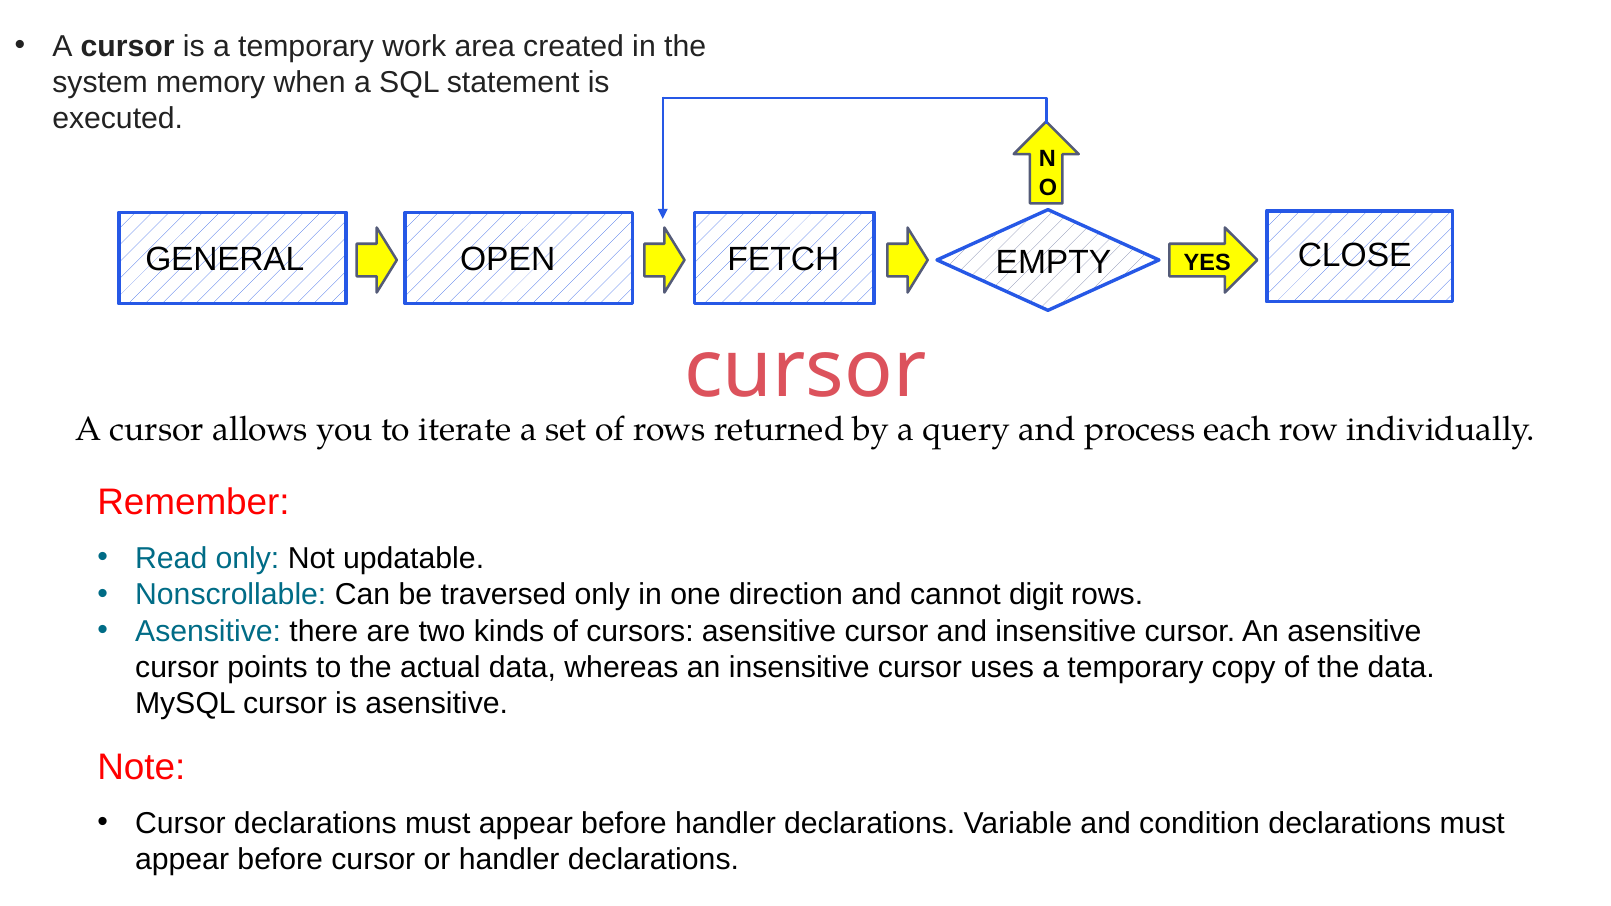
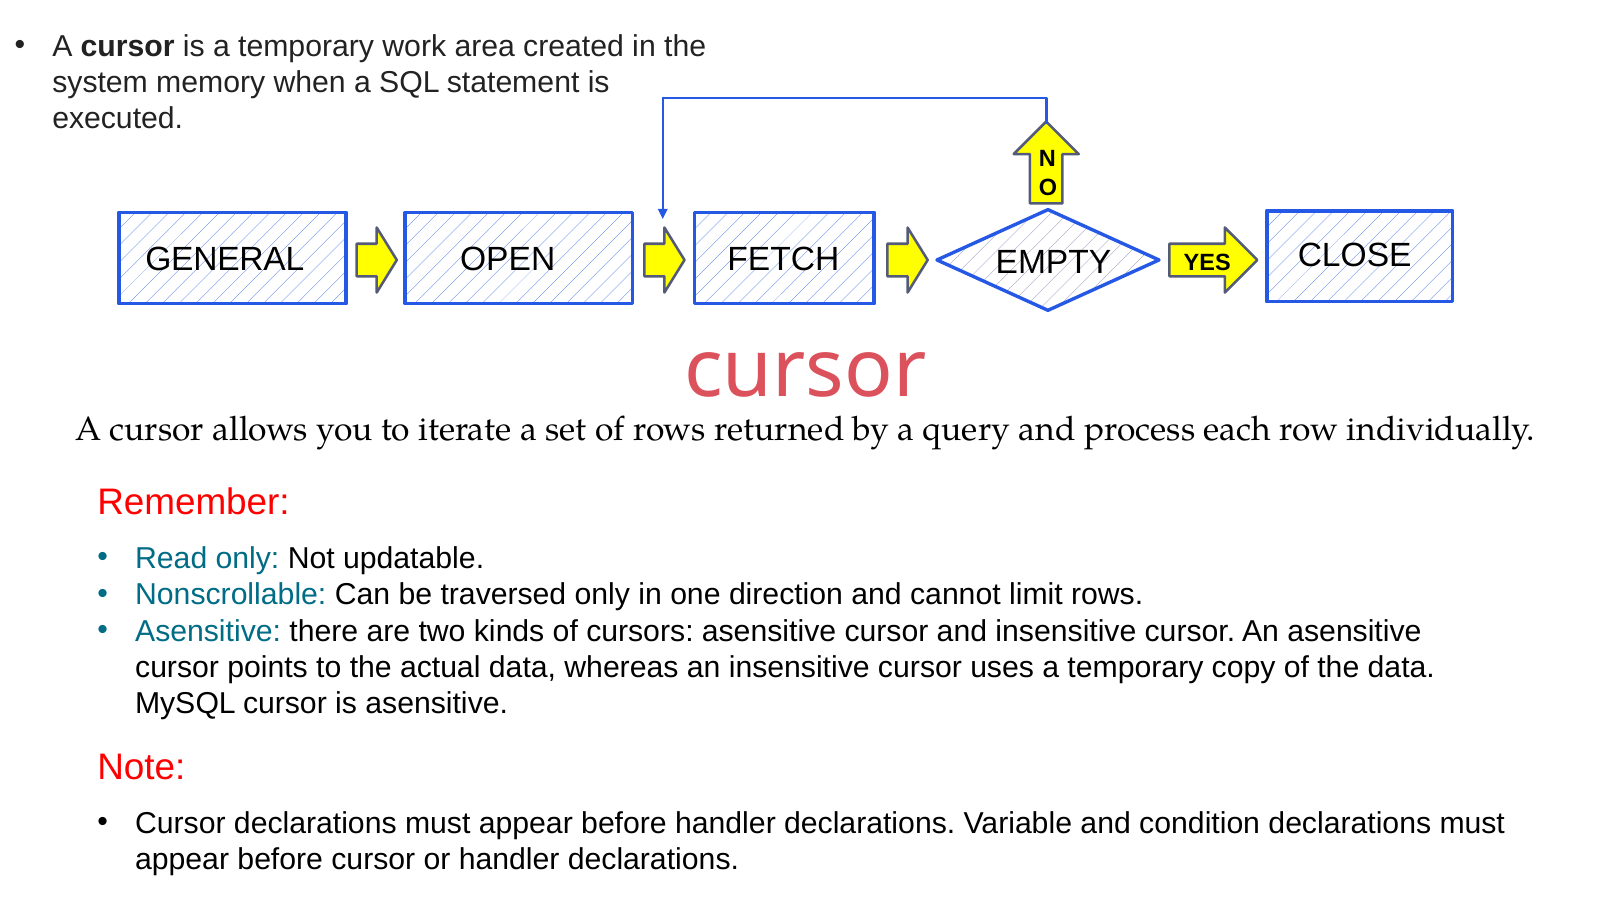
digit: digit -> limit (1036, 595)
